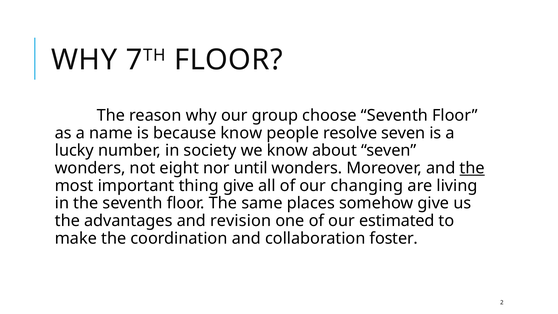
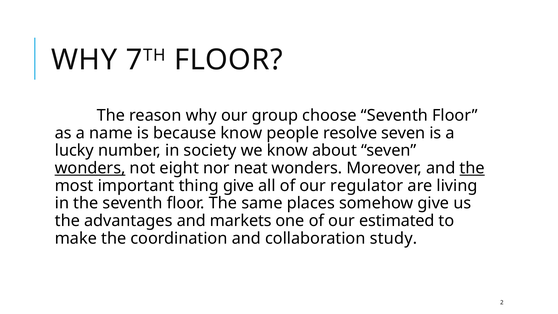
wonders underline: none -> present (90, 168)
until: until -> neat (251, 168)
changing: changing -> regulator (367, 186)
revision: revision -> markets (241, 221)
foster: foster -> study (394, 238)
